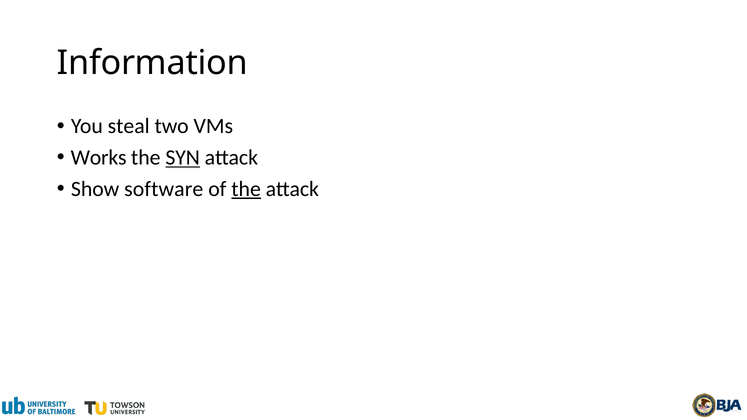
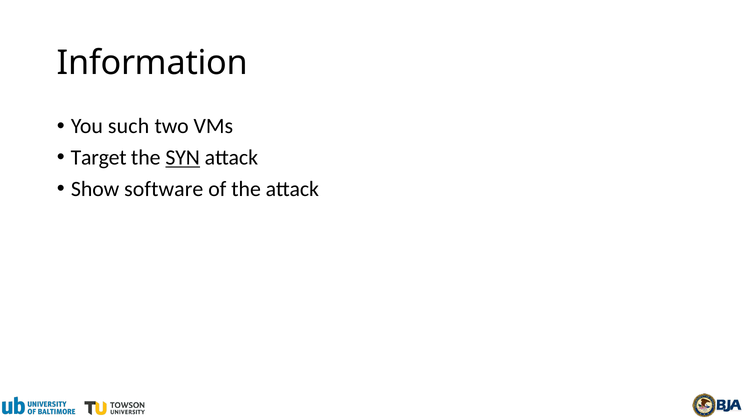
steal: steal -> such (129, 126)
Works: Works -> Target (99, 158)
the underline: present -> none (246, 189)
